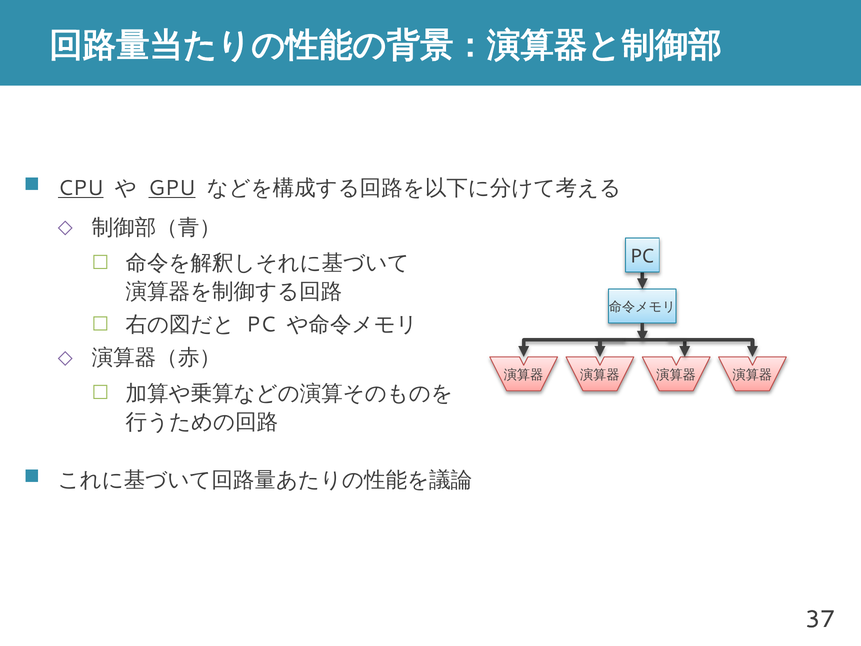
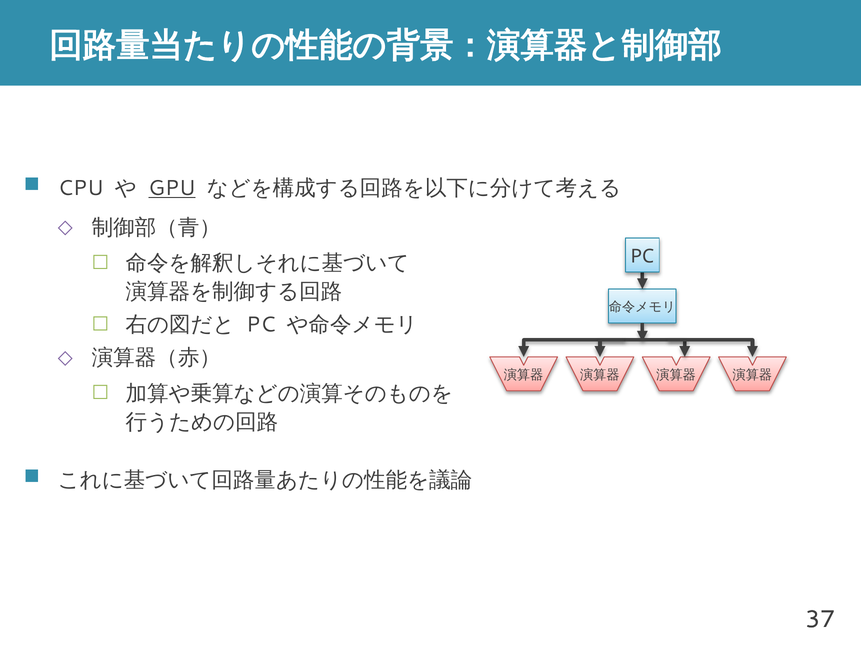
CPU underline: present -> none (81, 188)
